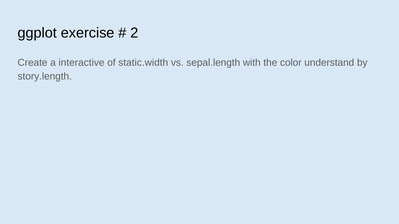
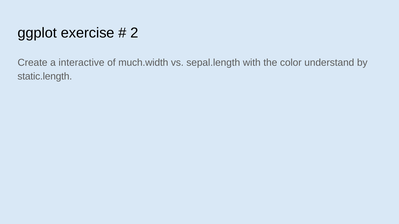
static.width: static.width -> much.width (143, 63)
story.length: story.length -> static.length (45, 77)
